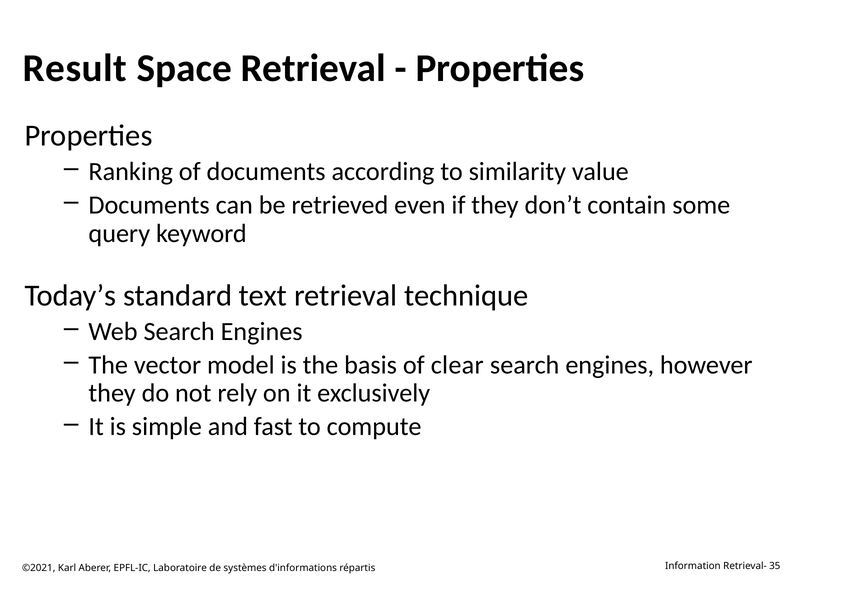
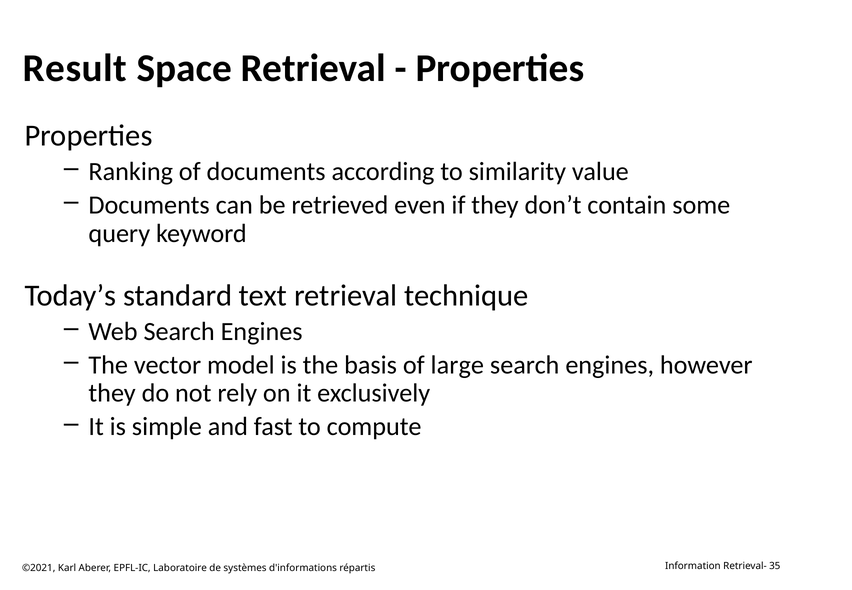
clear: clear -> large (457, 365)
